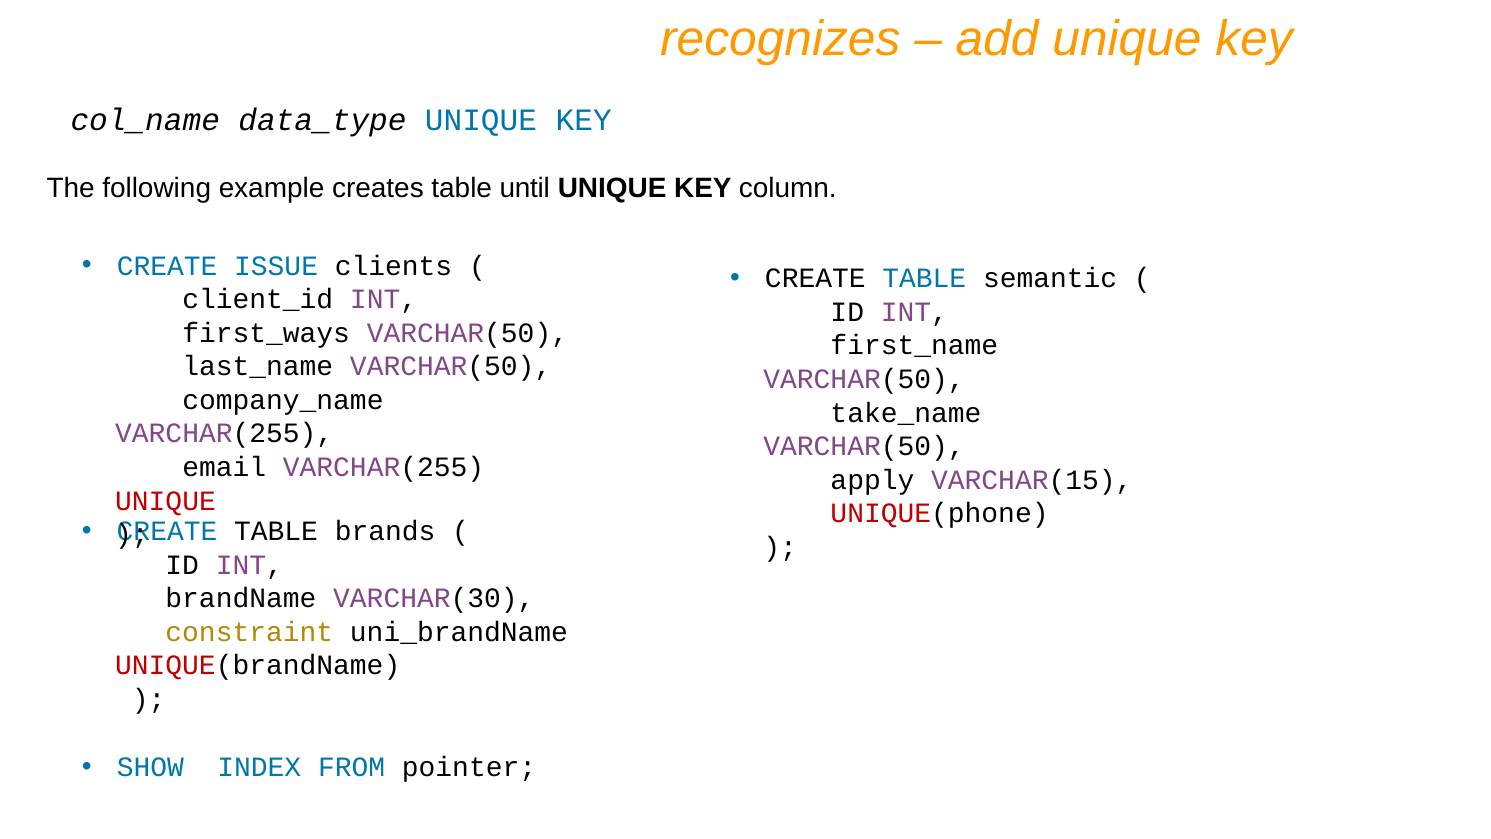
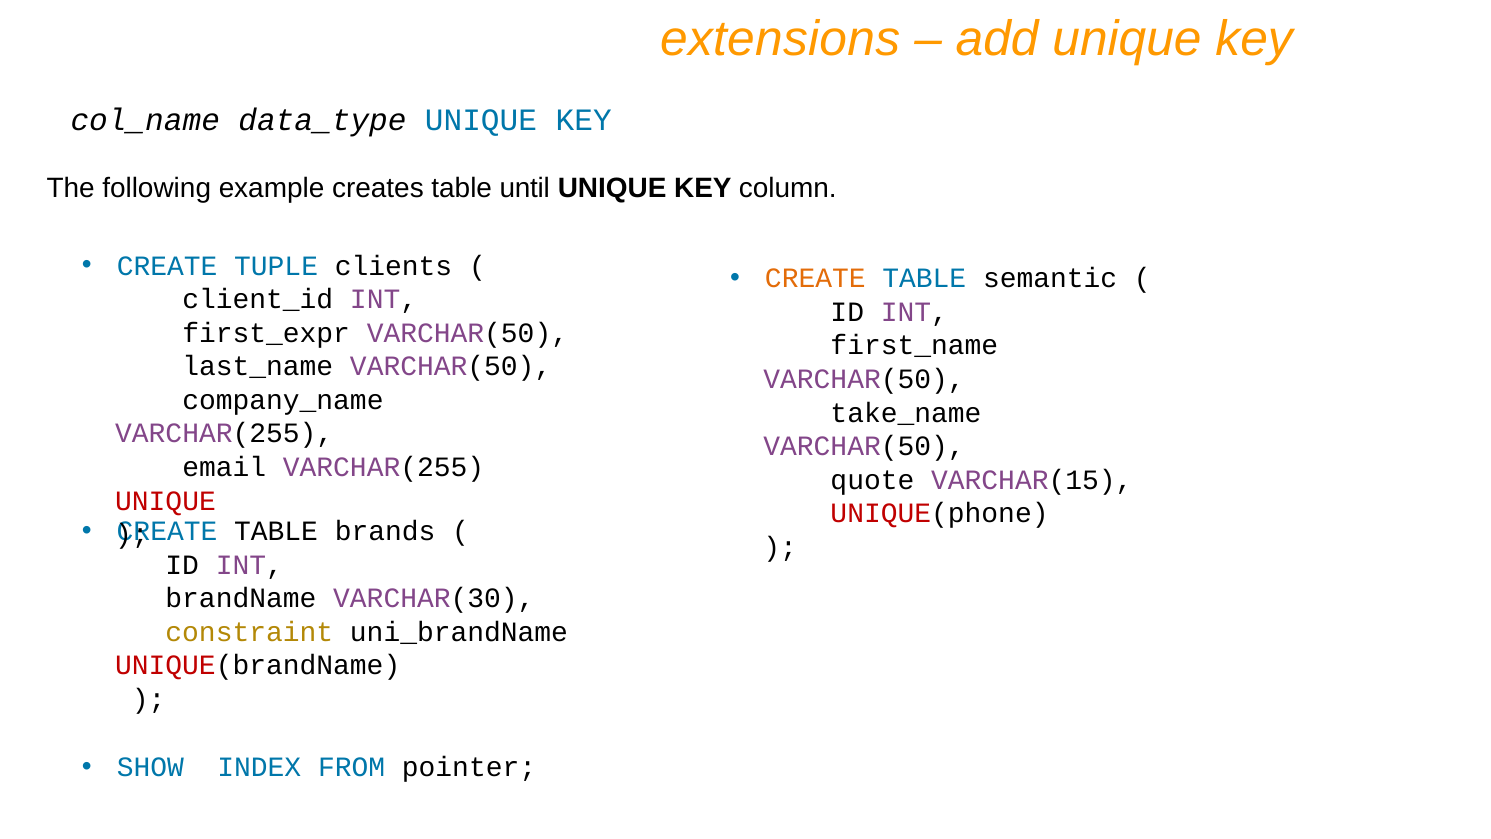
recognizes: recognizes -> extensions (780, 39)
ISSUE: ISSUE -> TUPLE (276, 266)
CREATE colour: black -> orange (815, 278)
first_ways: first_ways -> first_expr (266, 333)
apply: apply -> quote (872, 480)
